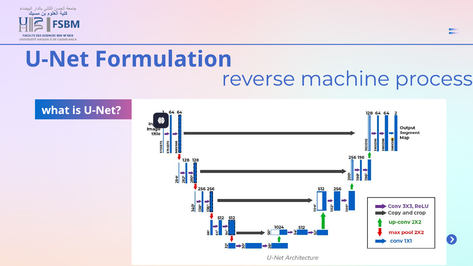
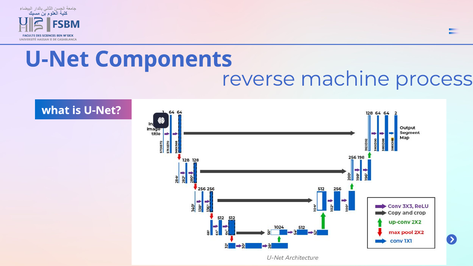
Formulation: Formulation -> Components (164, 59)
